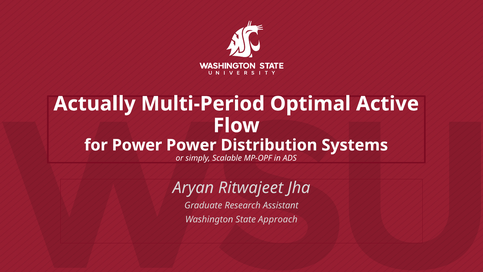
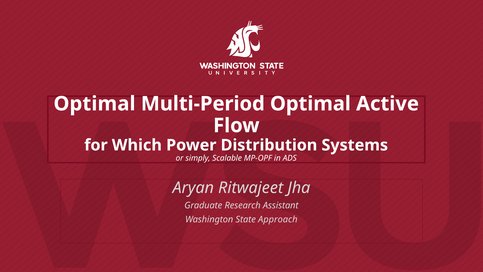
Actually: Actually -> Optimal (95, 104)
for Power: Power -> Which (137, 145)
